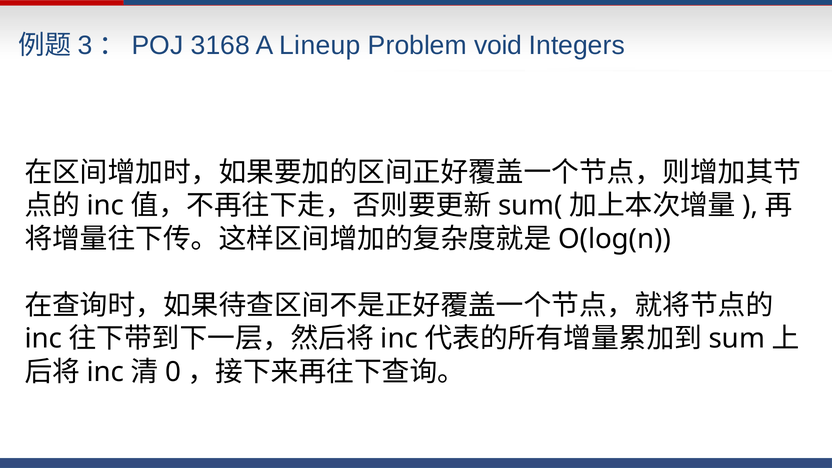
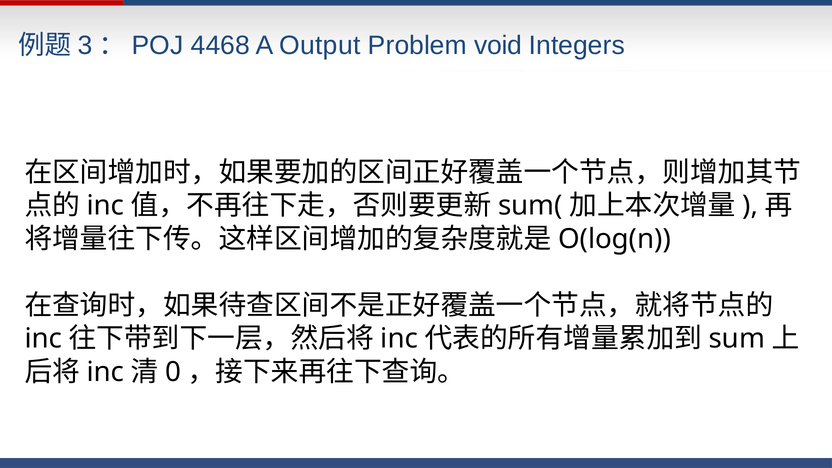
3168: 3168 -> 4468 (220, 45)
Lineup: Lineup -> Output (320, 45)
